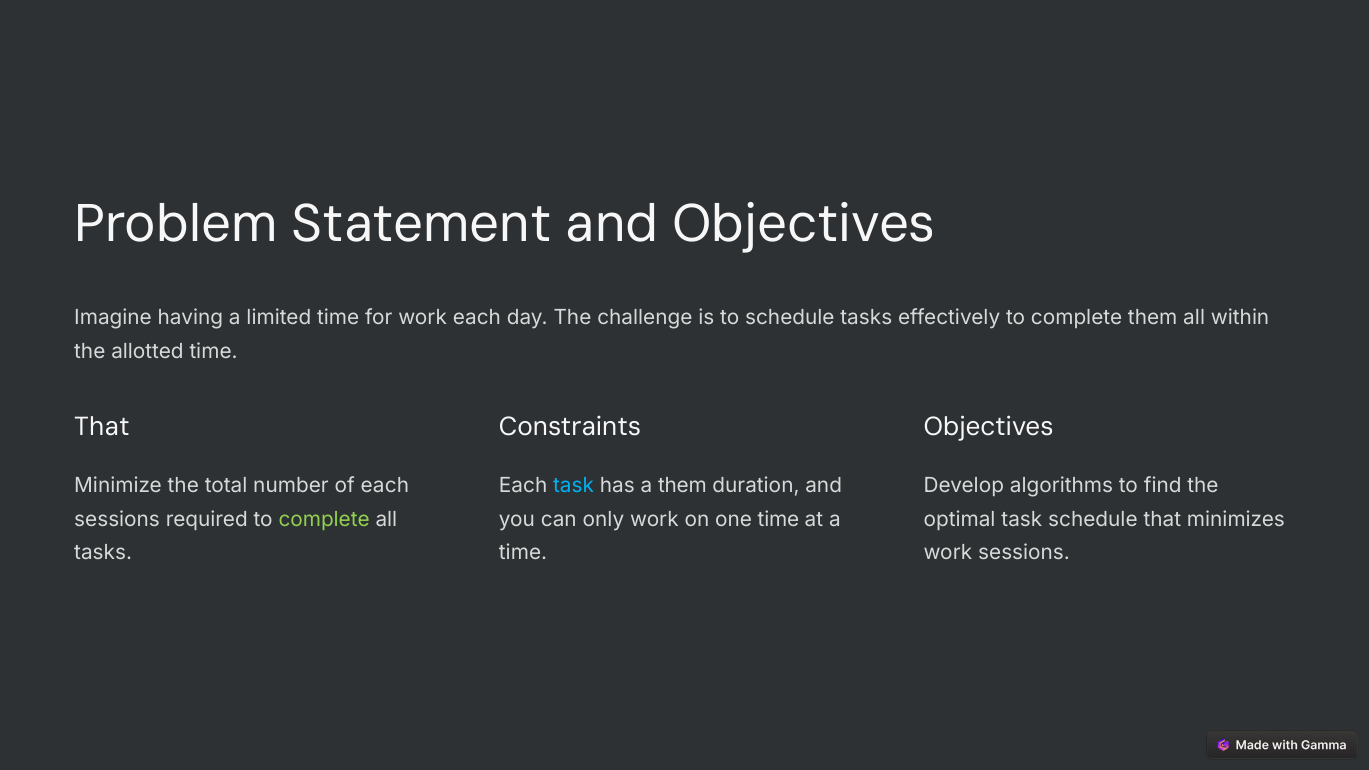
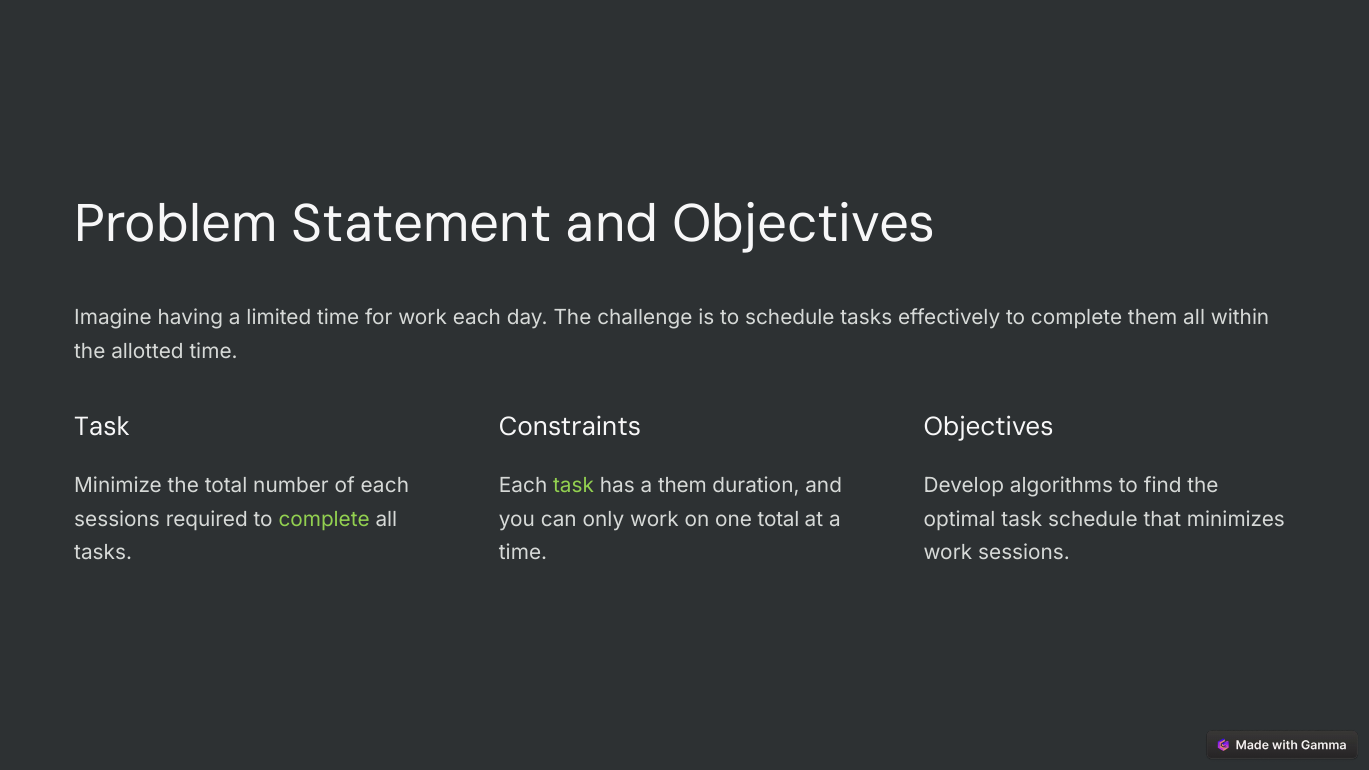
That: That -> Task (102, 427)
task colour: light blue -> light green (574, 485)
one time: time -> total (778, 519)
